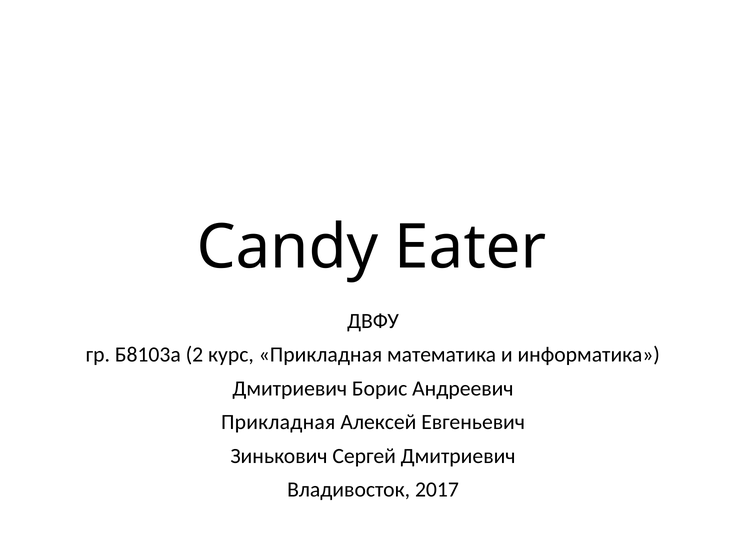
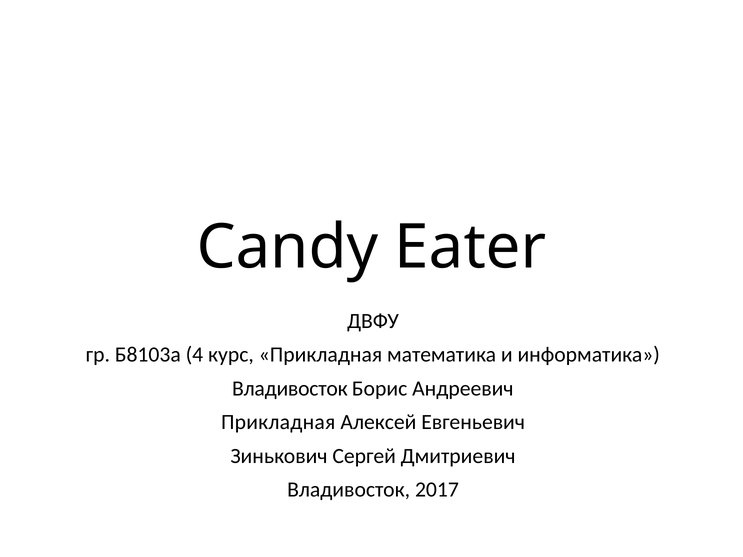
2: 2 -> 4 (194, 355)
Дмитриевич: Дмитриевич -> Владивосток (290, 389)
